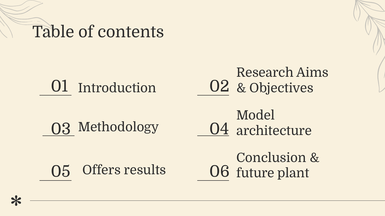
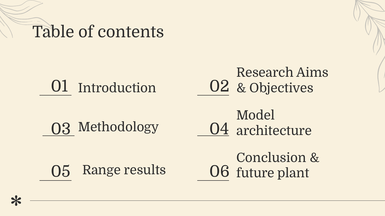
Offers: Offers -> Range (102, 171)
